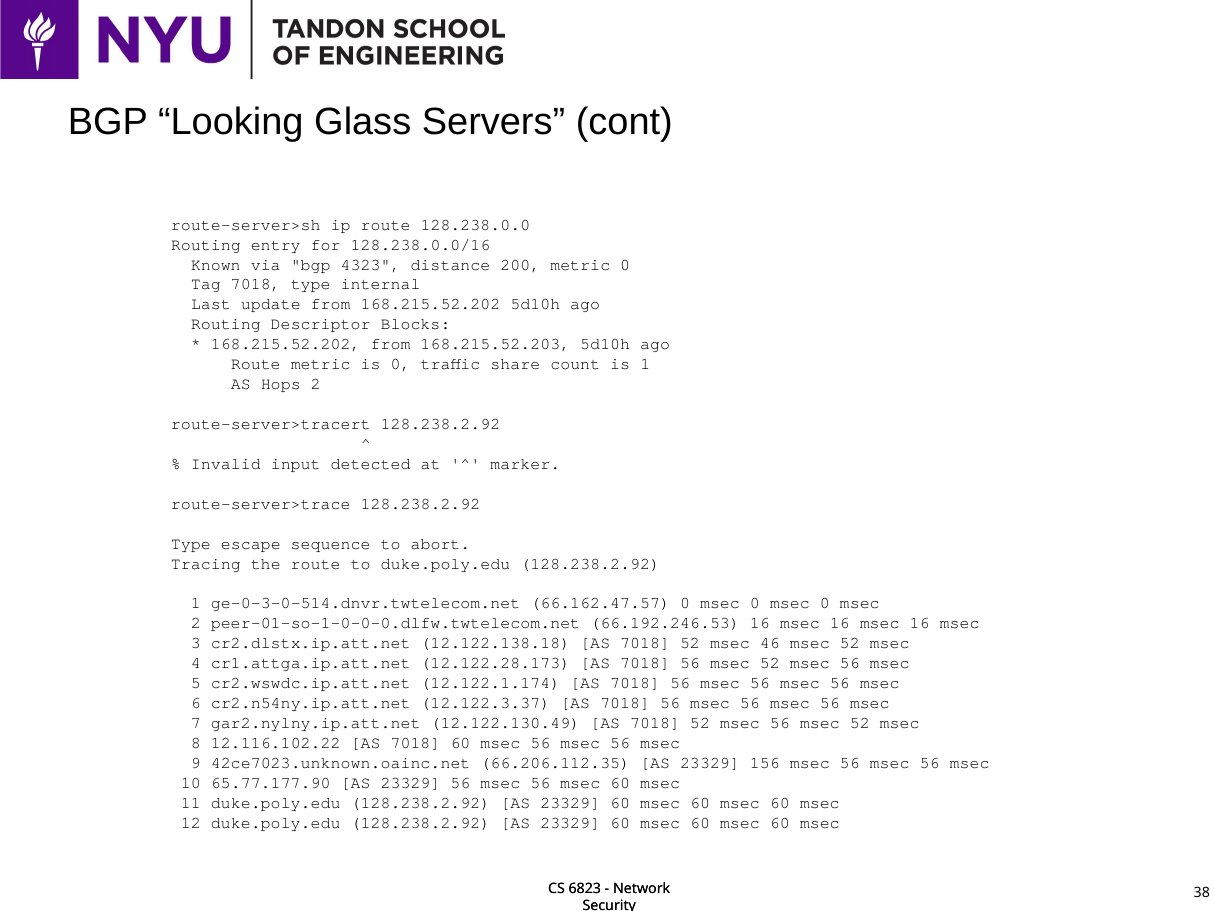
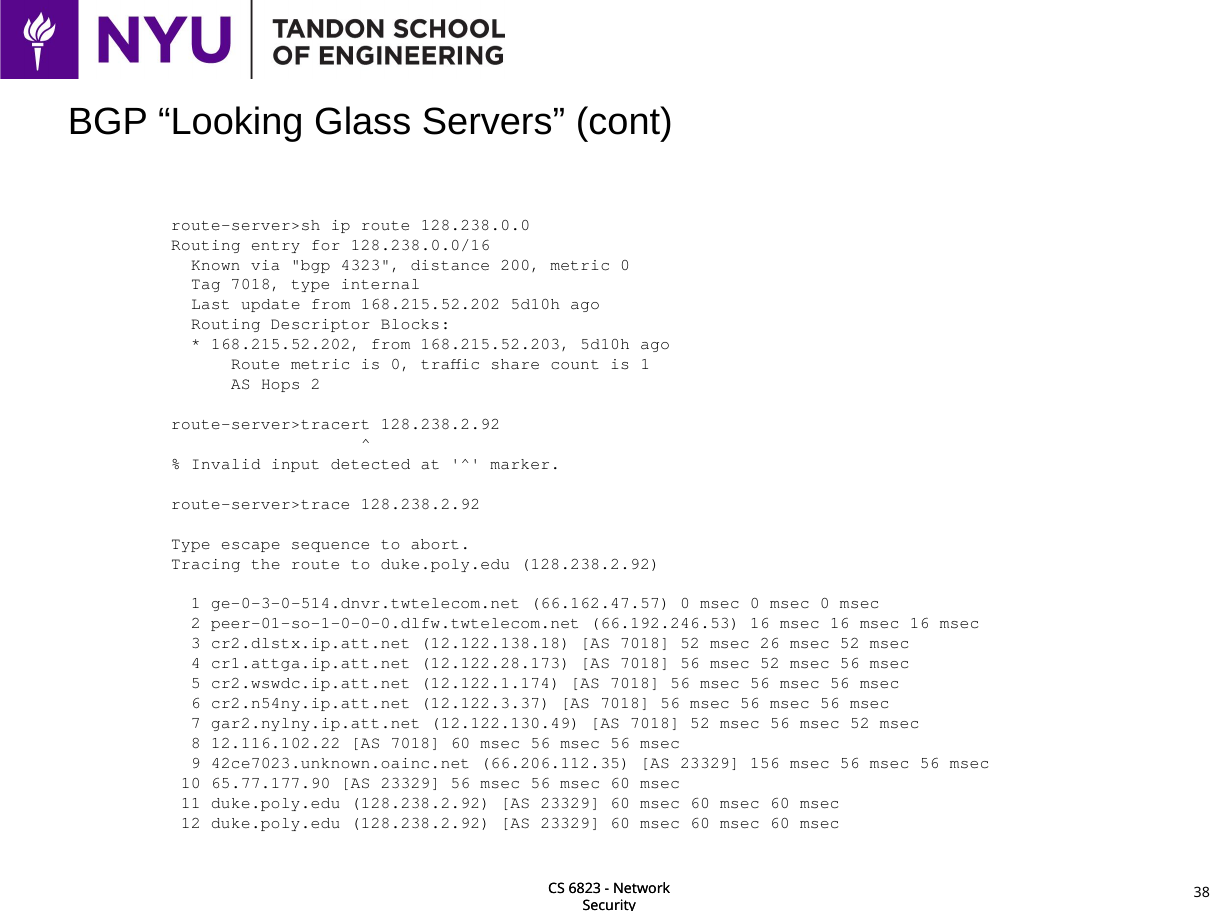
46: 46 -> 26 (770, 644)
